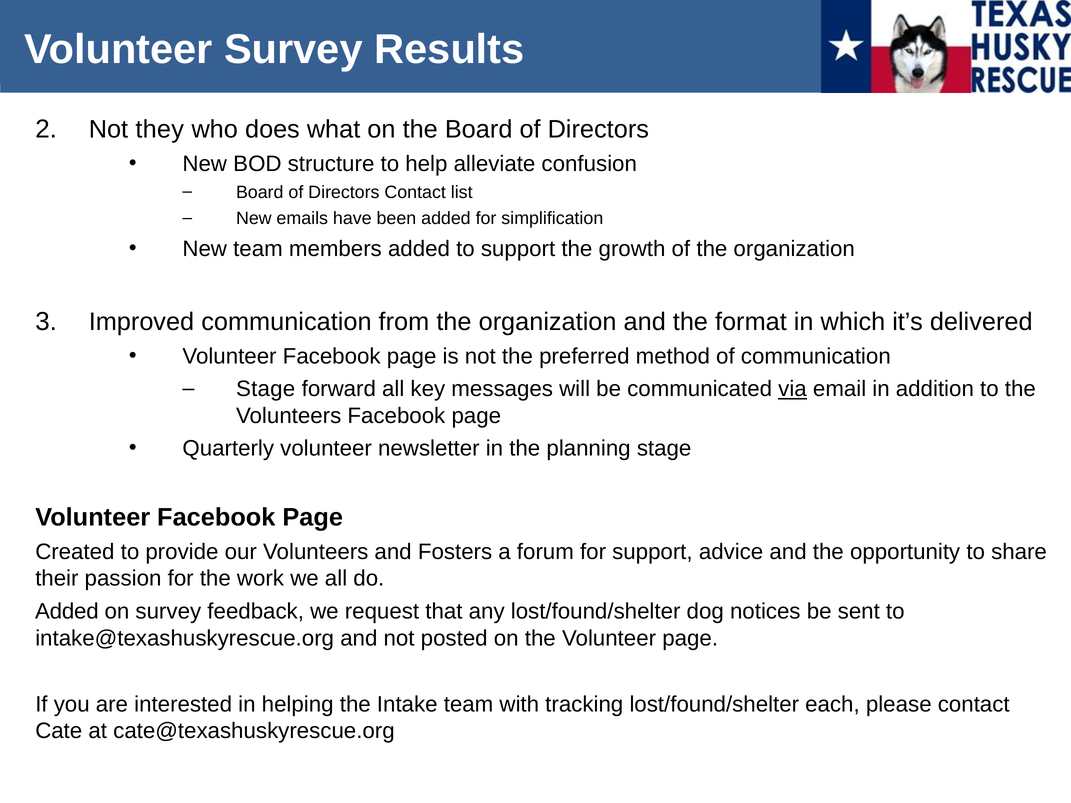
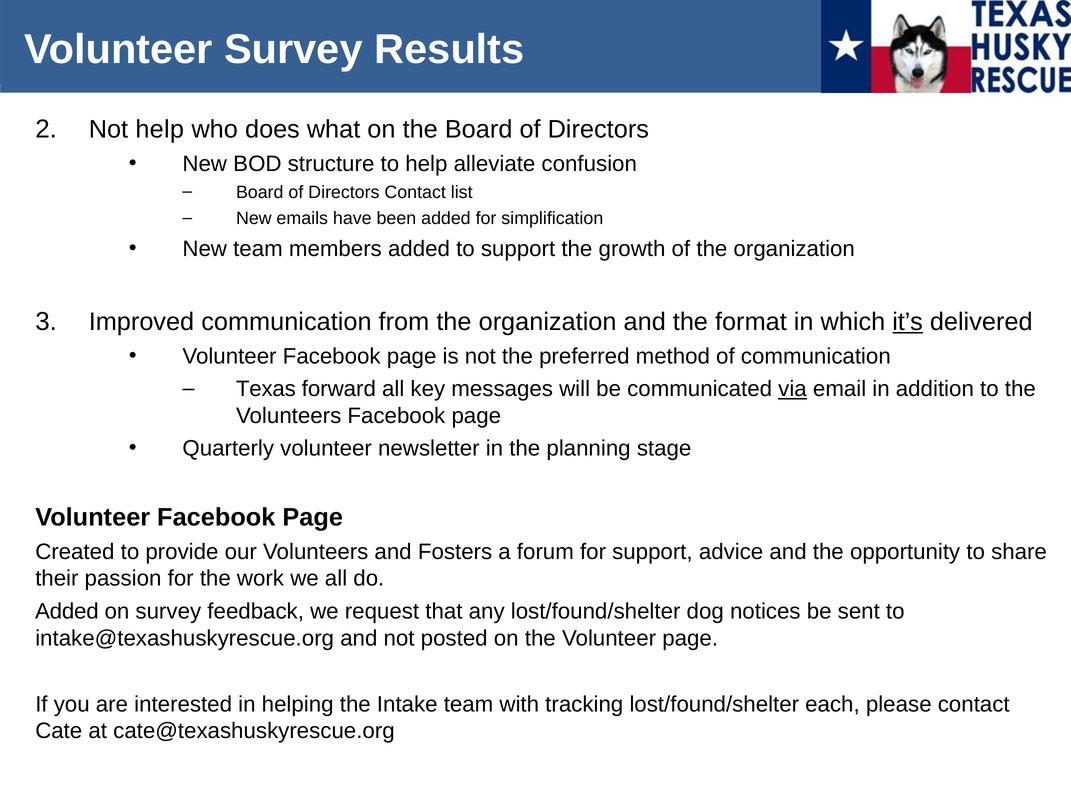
Not they: they -> help (160, 129)
it’s underline: none -> present (908, 322)
Stage: Stage -> Texas (266, 389)
